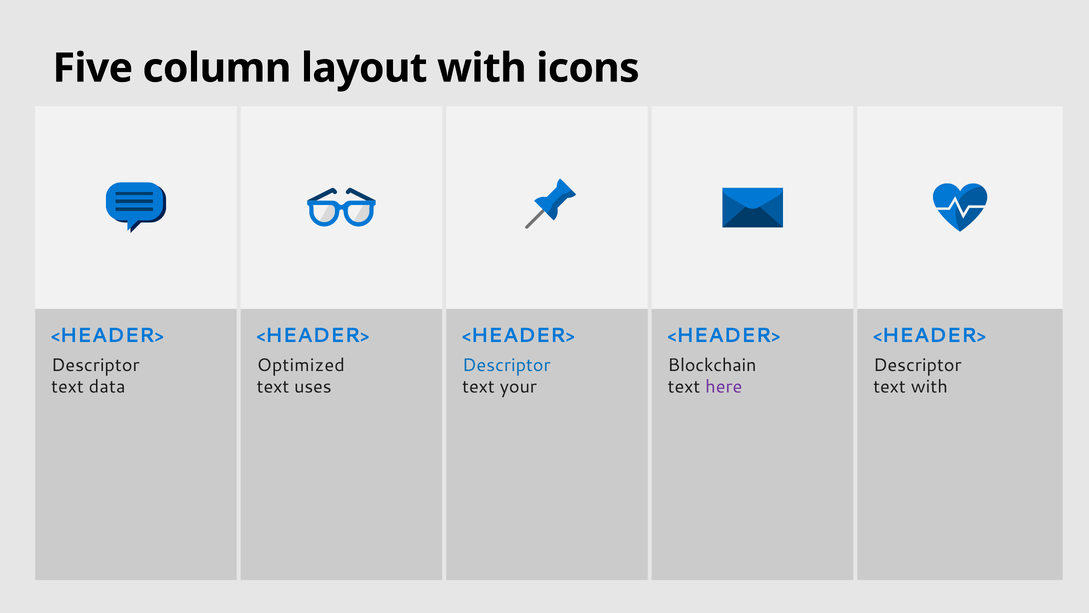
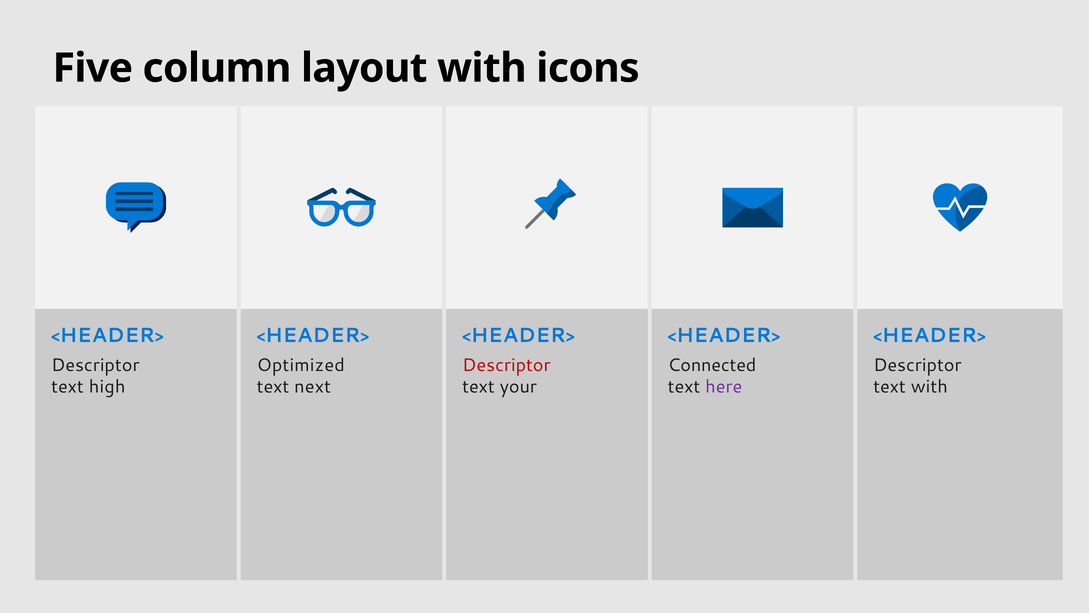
Descriptor colour: blue -> red (506, 365)
Blockchain: Blockchain -> Connected (712, 365)
data: data -> high (107, 387)
uses: uses -> next (313, 387)
